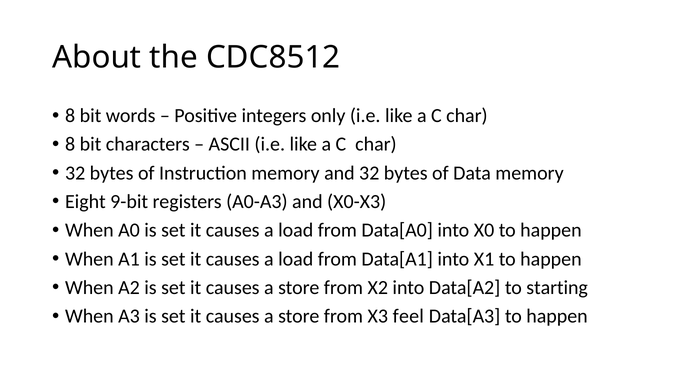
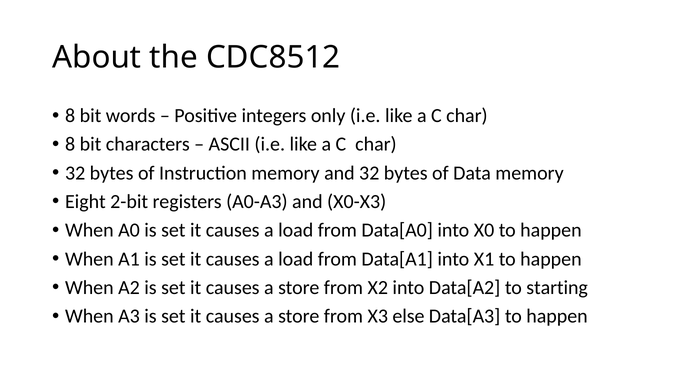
9-bit: 9-bit -> 2-bit (129, 202)
feel: feel -> else (408, 317)
